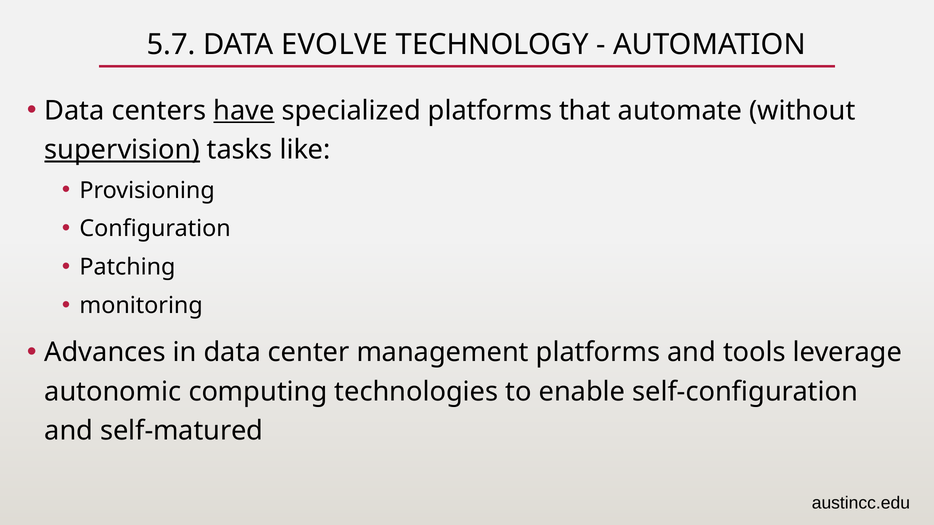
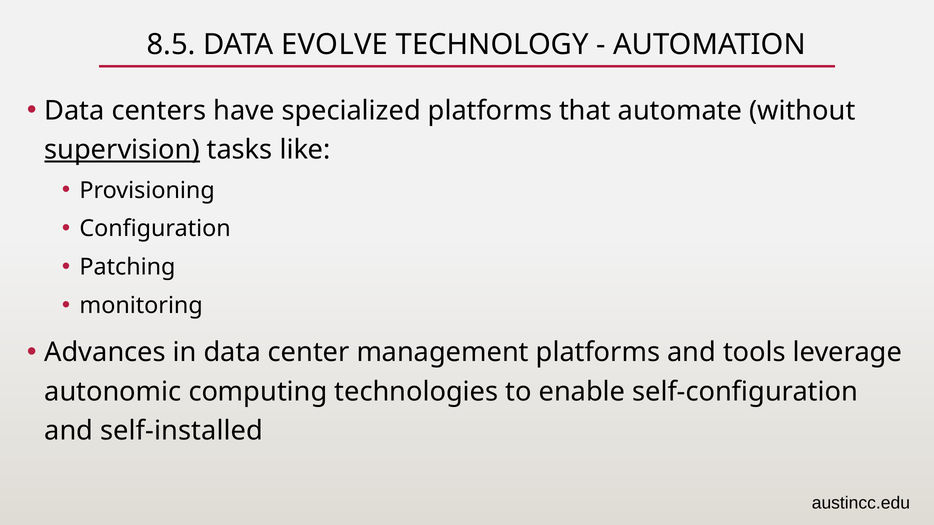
5.7: 5.7 -> 8.5 (171, 45)
have underline: present -> none (244, 111)
self-matured: self-matured -> self-installed (182, 431)
